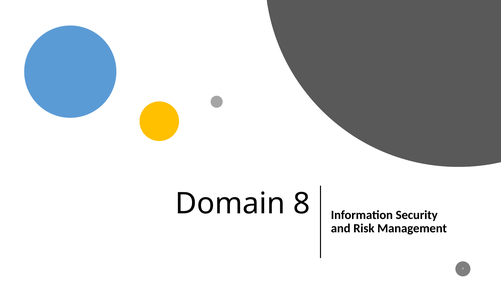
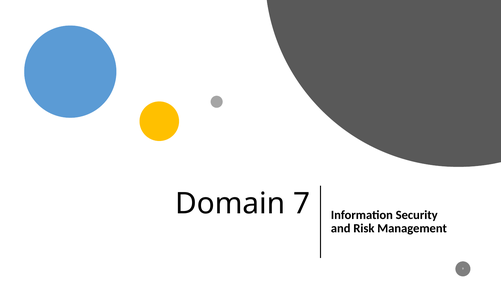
8: 8 -> 7 (302, 204)
